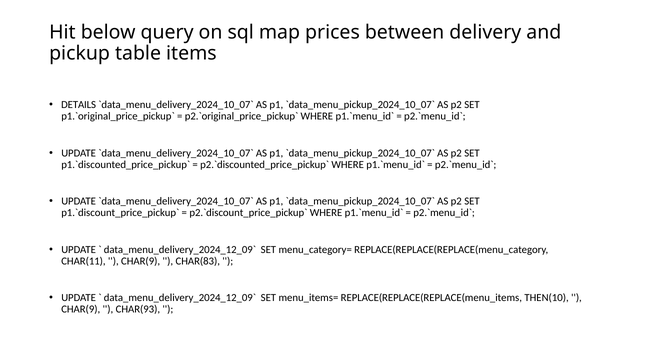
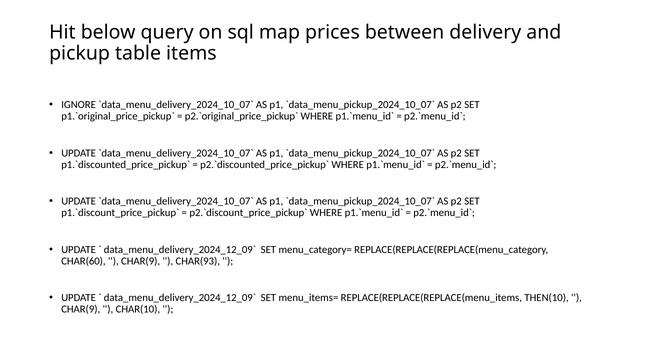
DETAILS: DETAILS -> IGNORE (79, 105)
CHAR(11: CHAR(11 -> CHAR(60 (83, 261)
CHAR(83: CHAR(83 -> CHAR(93 (198, 261)
CHAR(93: CHAR(93 -> CHAR(10 (138, 309)
